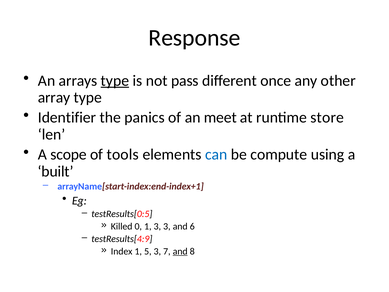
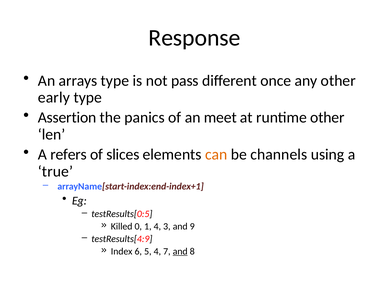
type underline: present -> none (115, 81)
array: array -> early (54, 97)
Identifier: Identifier -> Assertion (67, 117)
runtime store: store -> other (327, 117)
scope: scope -> refers (69, 154)
tools: tools -> slices (123, 154)
can colour: blue -> orange (216, 154)
compute: compute -> channels (279, 154)
built: built -> true (55, 171)
1 3: 3 -> 4 (157, 226)
6: 6 -> 9 (192, 226)
Index 1: 1 -> 6 (138, 251)
5 3: 3 -> 4 (157, 251)
